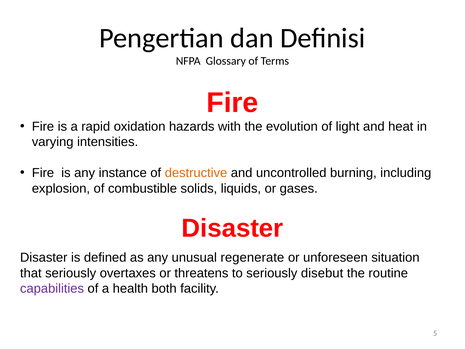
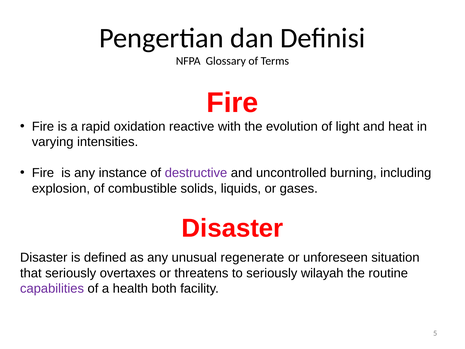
hazards: hazards -> reactive (192, 126)
destructive colour: orange -> purple (196, 173)
disebut: disebut -> wilayah (322, 273)
